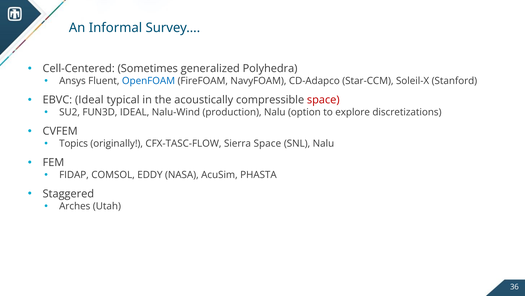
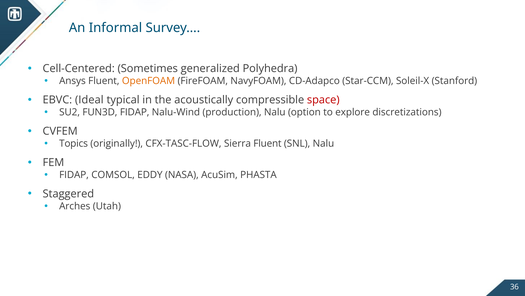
OpenFOAM colour: blue -> orange (149, 81)
FUN3D IDEAL: IDEAL -> FIDAP (135, 112)
Sierra Space: Space -> Fluent (267, 143)
